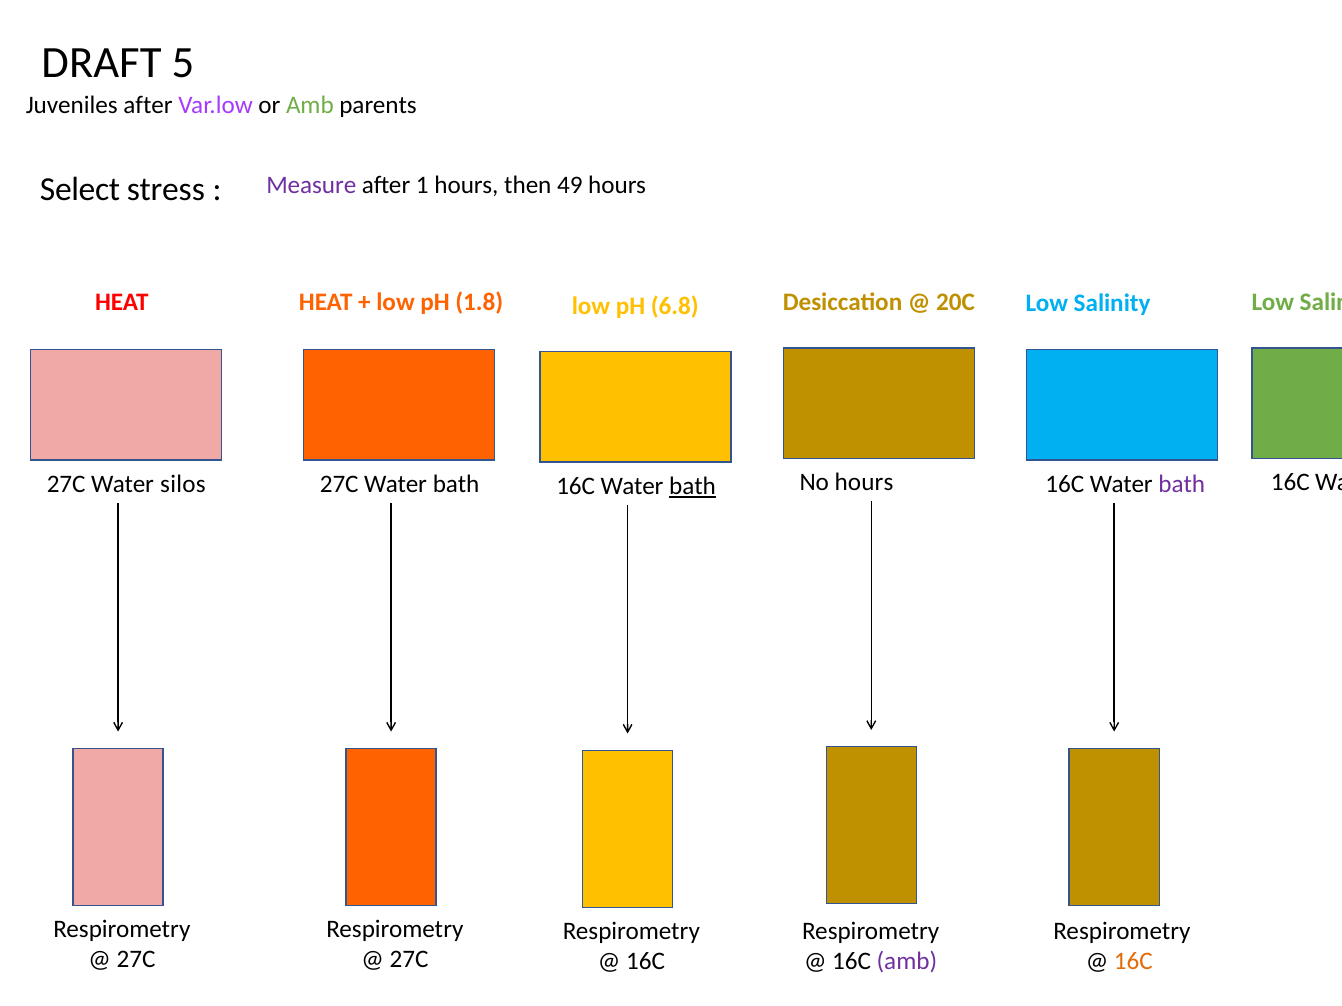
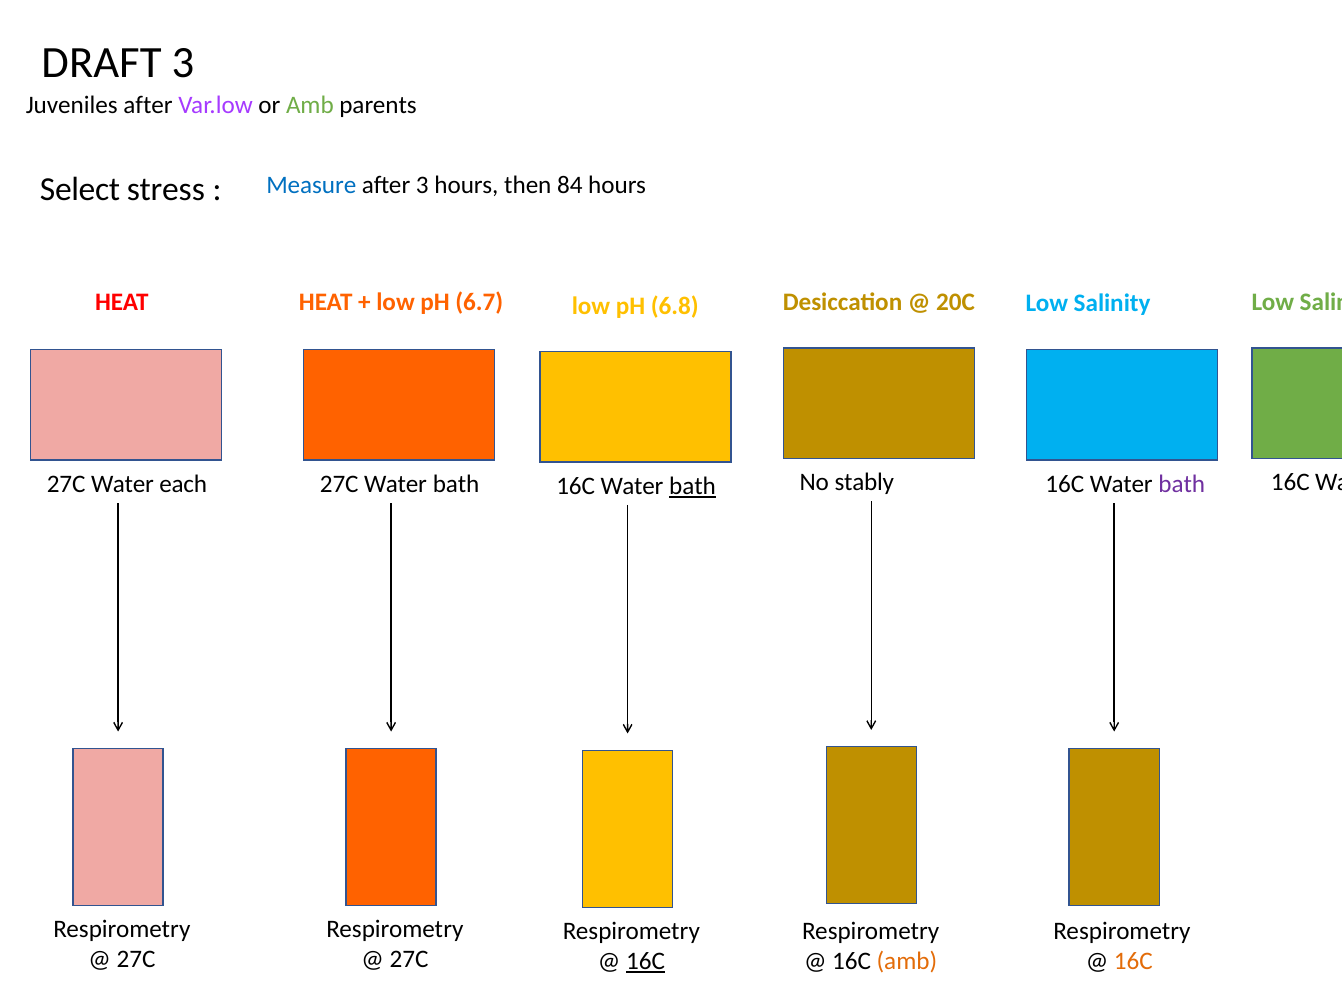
DRAFT 5: 5 -> 3 (183, 62)
Measure colour: purple -> blue (311, 185)
after 1: 1 -> 3 (422, 185)
49: 49 -> 84 (570, 185)
1.8: 1.8 -> 6.7 (479, 302)
No hours: hours -> stably (864, 483)
silos: silos -> each (183, 484)
16C underline: none -> present (646, 962)
amb colour: purple -> orange (907, 962)
